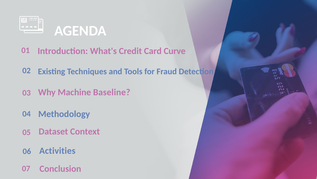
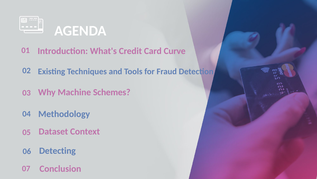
Baseline: Baseline -> Schemes (112, 92)
Activities: Activities -> Detecting (57, 150)
